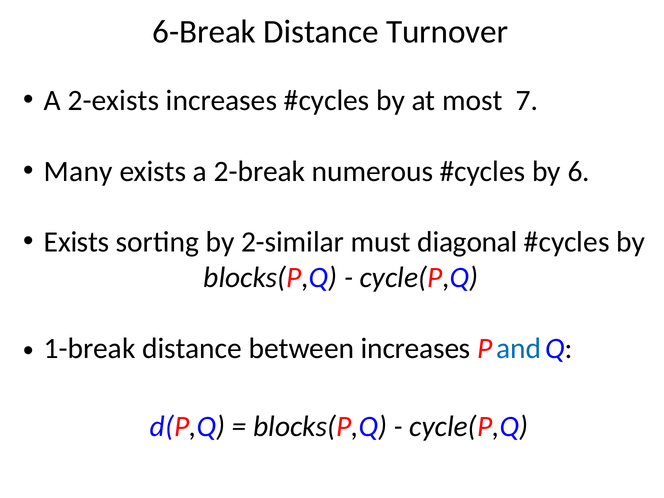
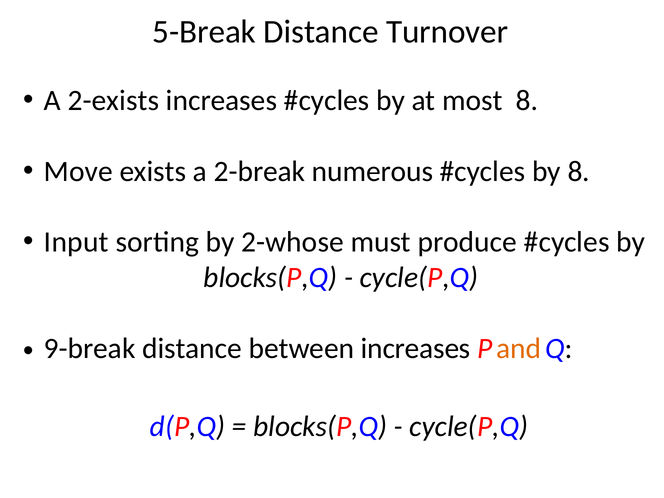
6-Break: 6-Break -> 5-Break (204, 32)
most 7: 7 -> 8 (527, 101)
Many: Many -> Move (78, 171)
by 6: 6 -> 8 (579, 171)
Exists: Exists -> Input (76, 242)
2-similar: 2-similar -> 2-whose (292, 242)
diagonal: diagonal -> produce (467, 242)
1-break: 1-break -> 9-break (90, 348)
and colour: blue -> orange (519, 348)
